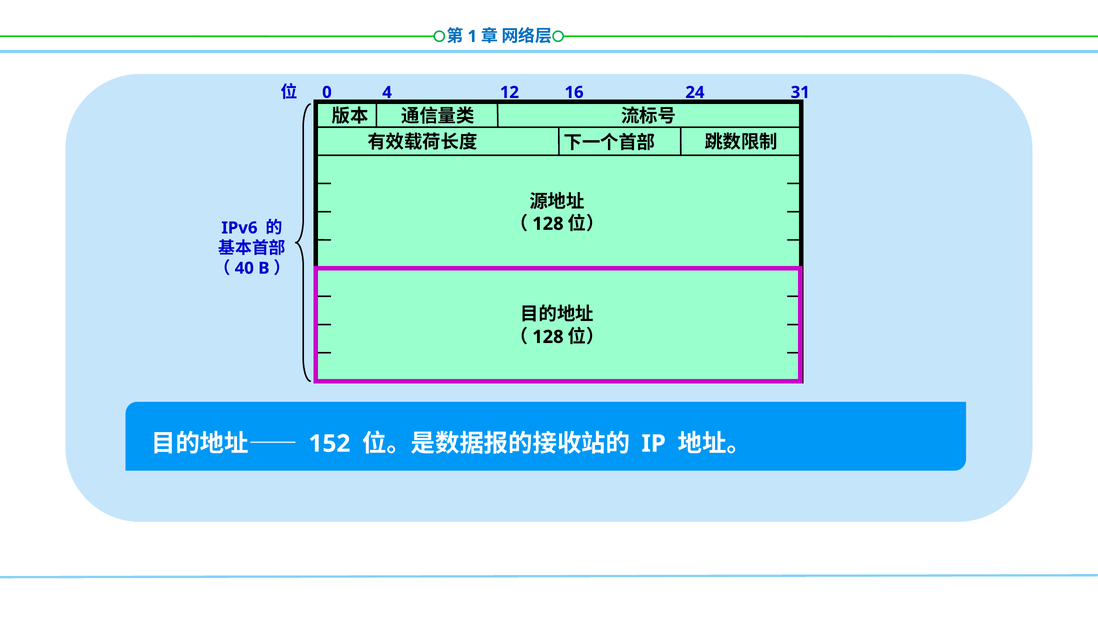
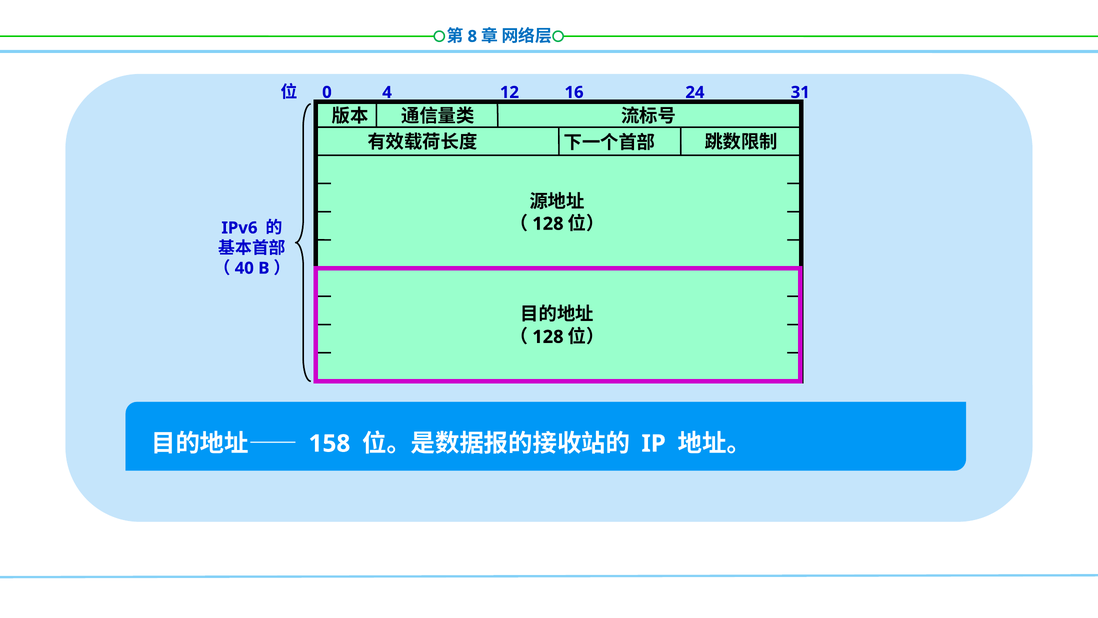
1: 1 -> 8 (472, 36)
152: 152 -> 158 (329, 443)
